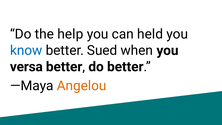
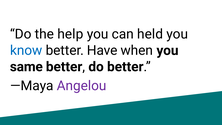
Sued: Sued -> Have (102, 50)
versa: versa -> same (26, 67)
Angelou colour: orange -> purple (82, 86)
